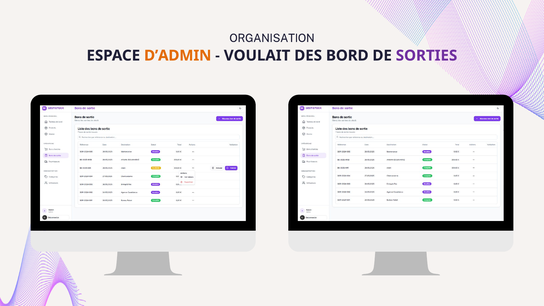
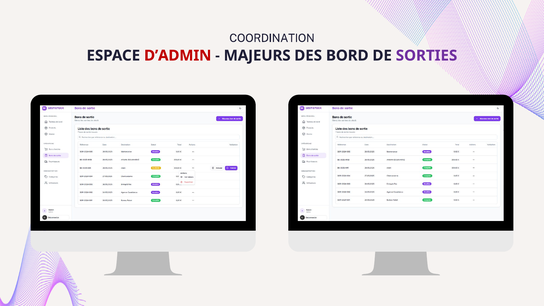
ORGANISATION: ORGANISATION -> COORDINATION (272, 38)
D’ADMIN colour: orange -> red (178, 56)
VOULAIT: VOULAIT -> MAJEURS (257, 56)
